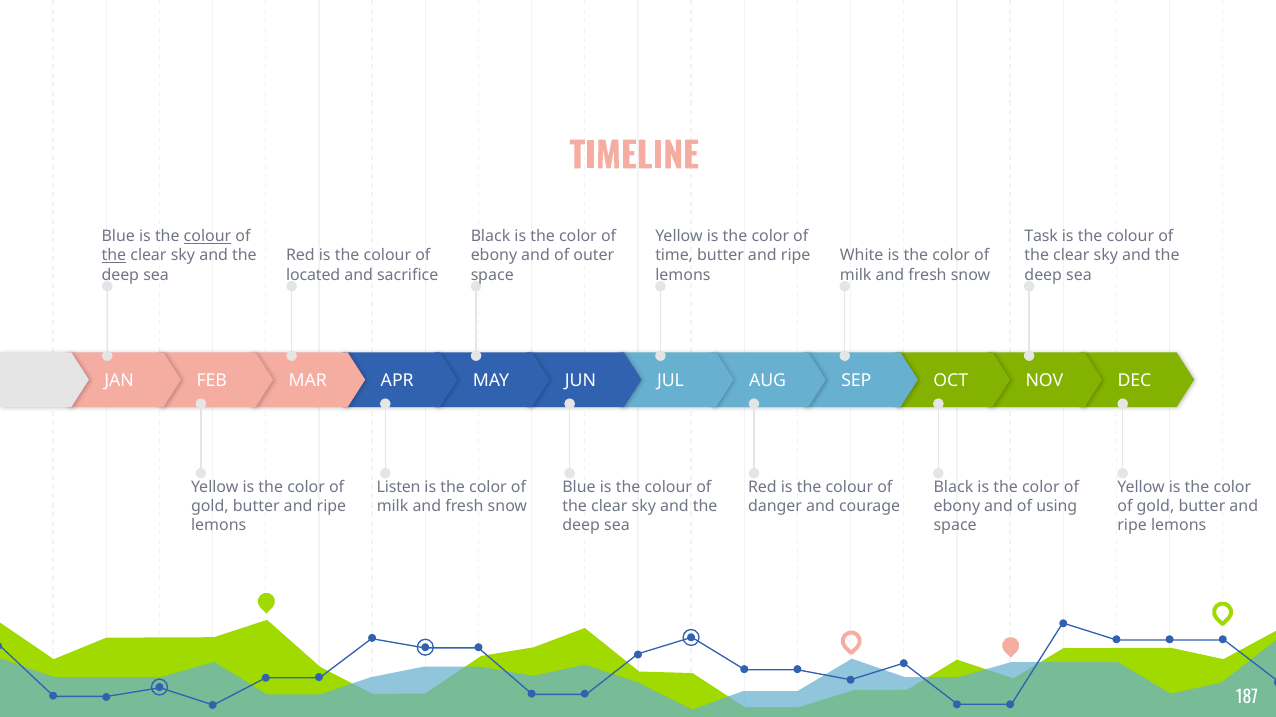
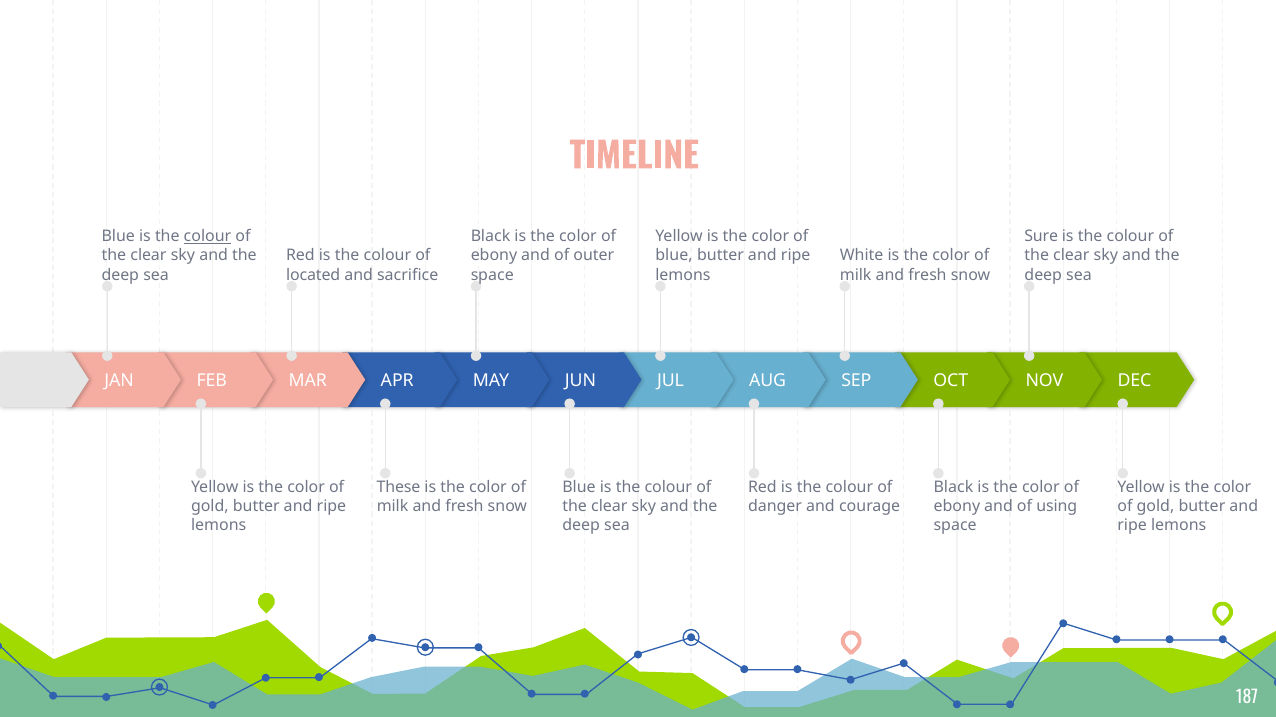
Task: Task -> Sure (1041, 237)
the underline: present -> none (114, 256)
time: time -> blue (674, 256)
Listen: Listen -> These (399, 488)
